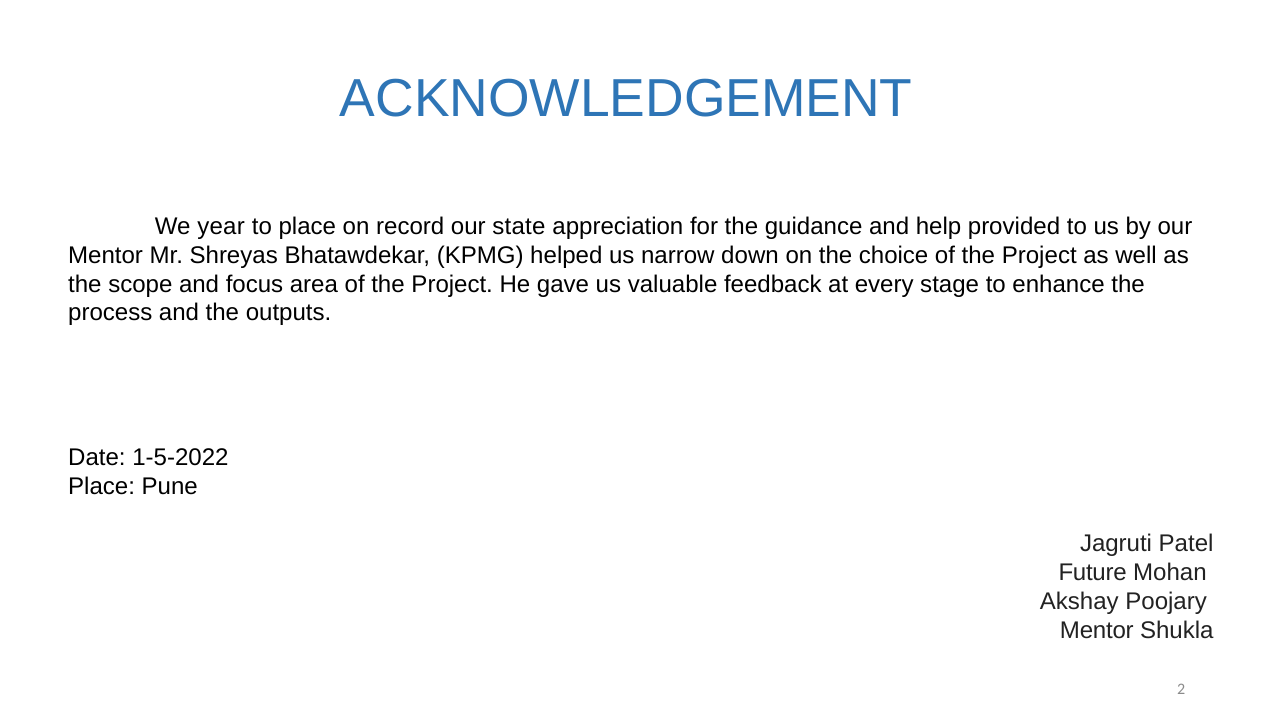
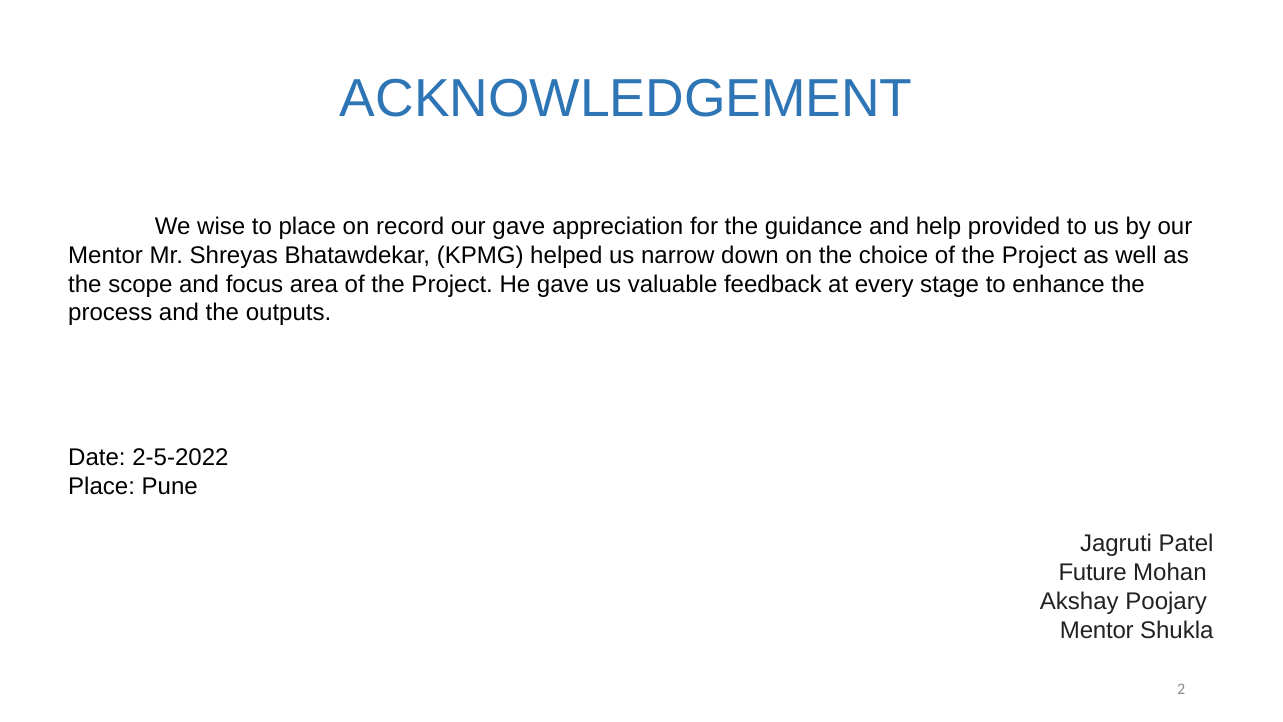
year: year -> wise (221, 226)
our state: state -> gave (519, 226)
1-5-2022: 1-5-2022 -> 2-5-2022 (180, 457)
